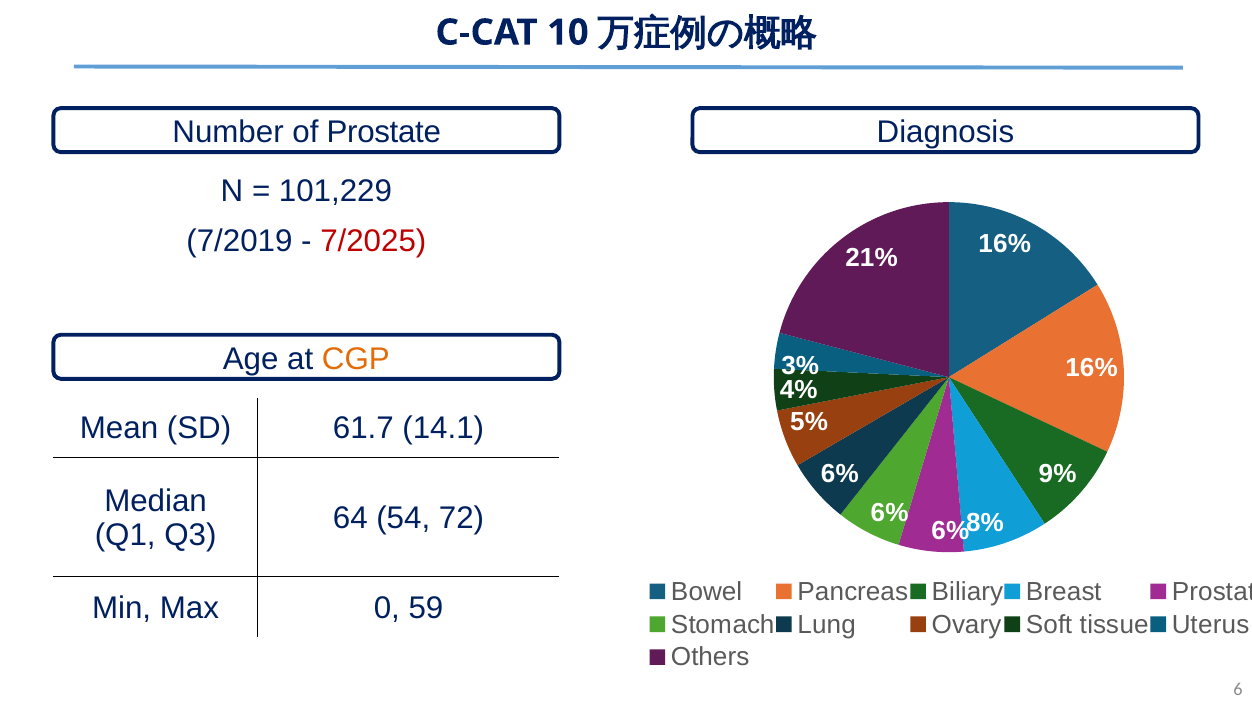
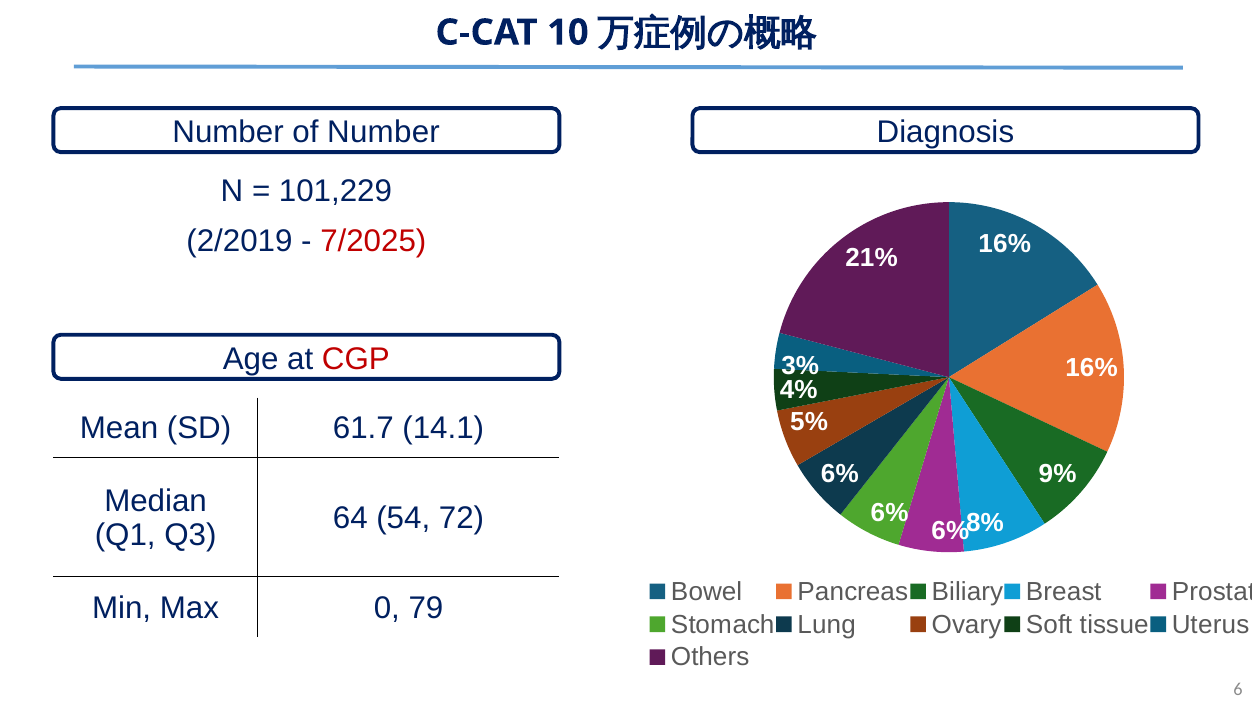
of Prostate: Prostate -> Number (384, 132)
7/2019: 7/2019 -> 2/2019 (239, 241)
CGP colour: orange -> red (356, 359)
59: 59 -> 79 (426, 608)
